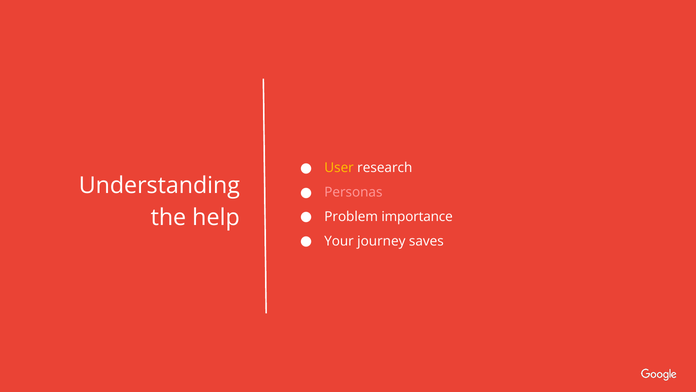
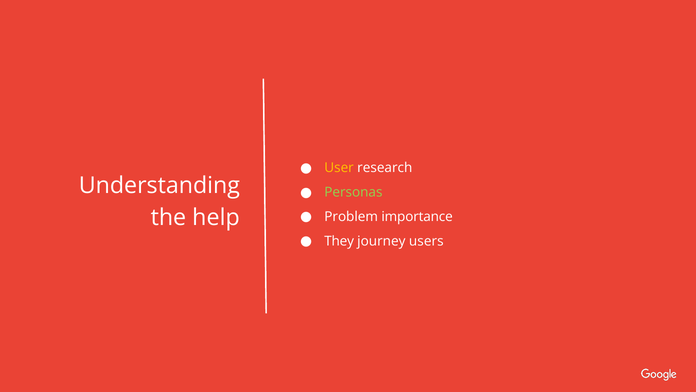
Personas colour: pink -> light green (353, 192)
Your: Your -> They (339, 241)
saves: saves -> users (426, 241)
